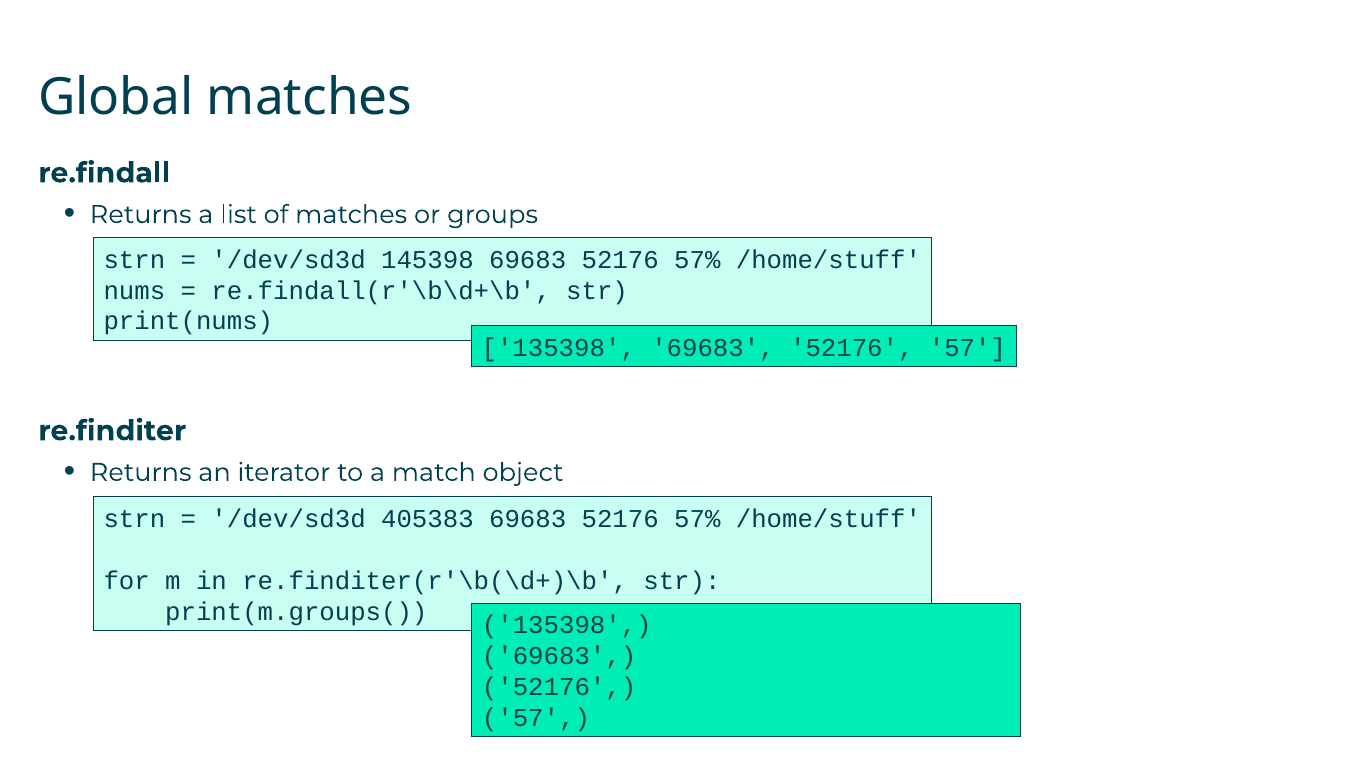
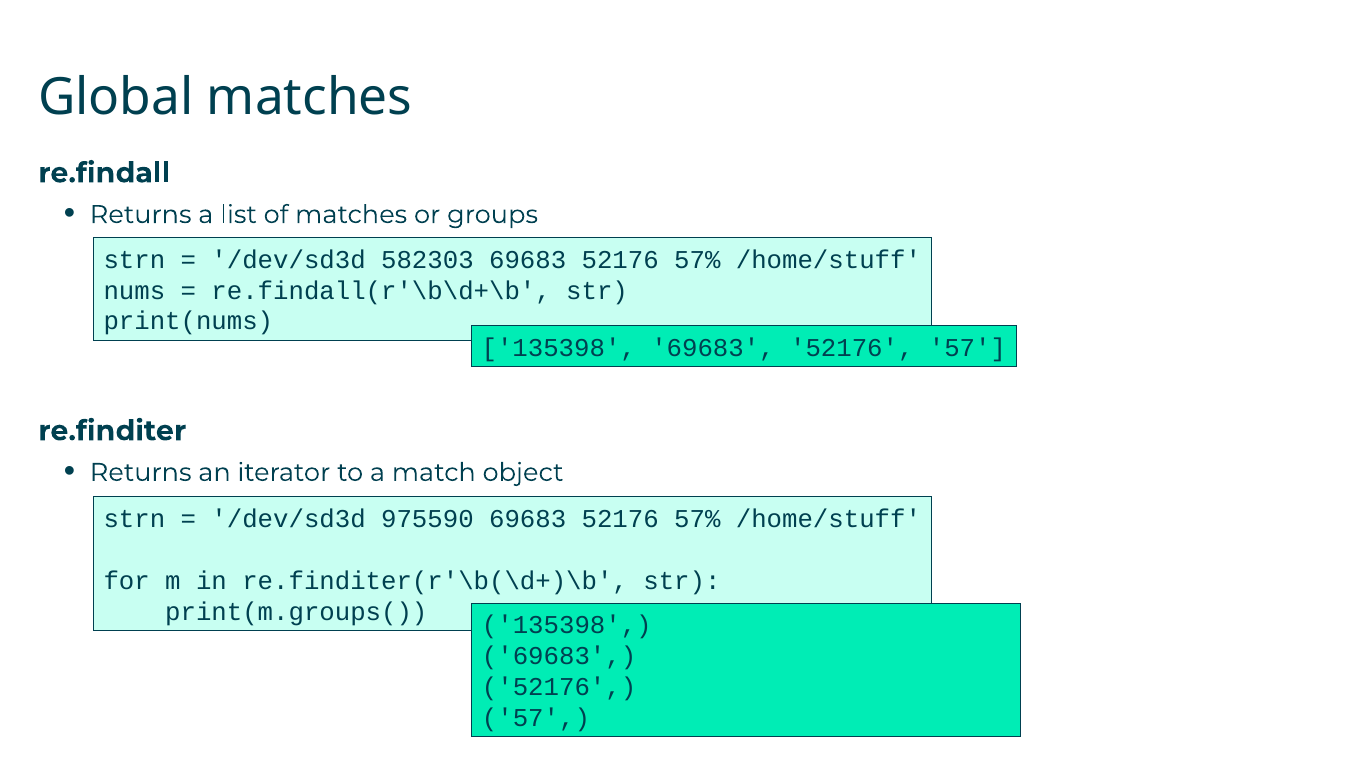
145398: 145398 -> 582303 (427, 260)
405383: 405383 -> 975590 (427, 519)
